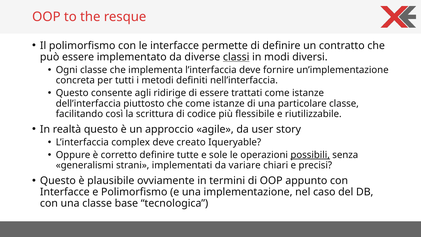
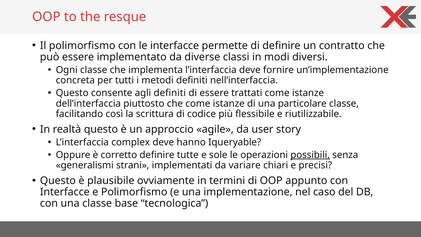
classi underline: present -> none (236, 57)
agli ridirige: ridirige -> definiti (170, 93)
creato: creato -> hanno (191, 142)
